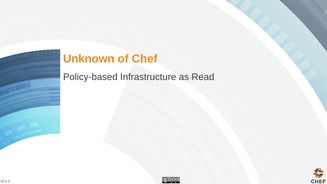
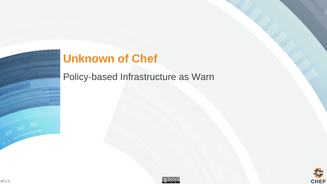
Read: Read -> Warn (203, 77)
